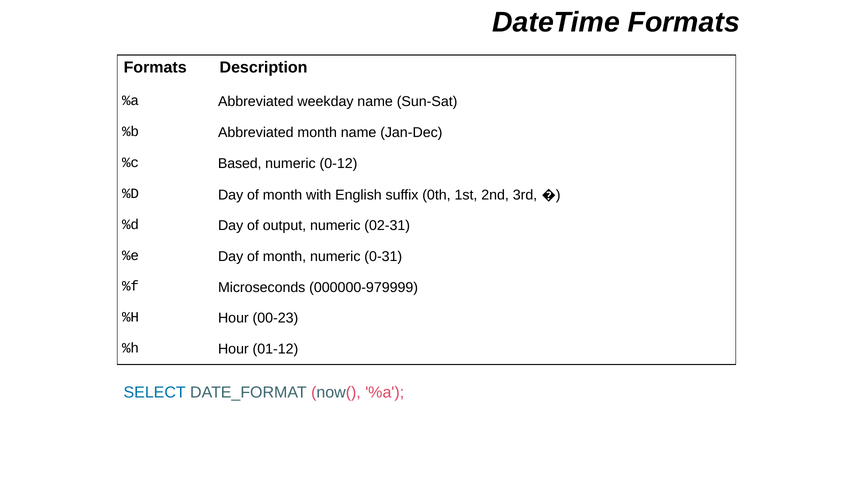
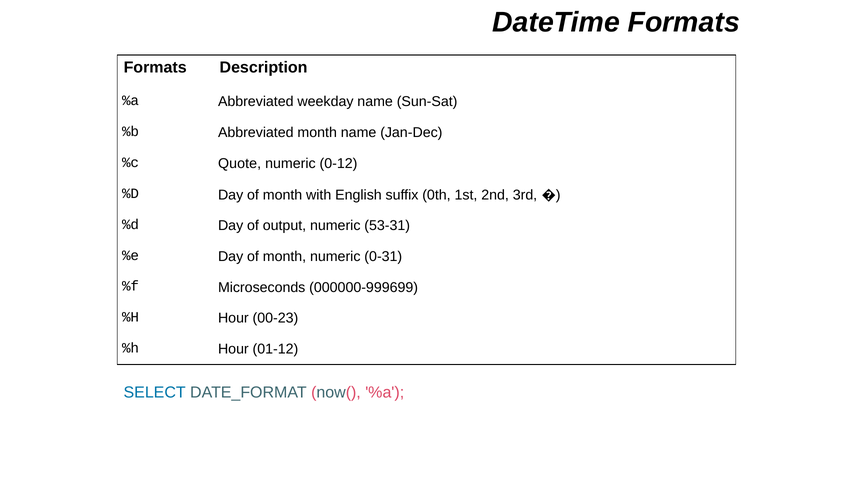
Based: Based -> Quote (240, 164)
02-31: 02-31 -> 53-31 (387, 225)
000000-979999: 000000-979999 -> 000000-999699 (364, 287)
